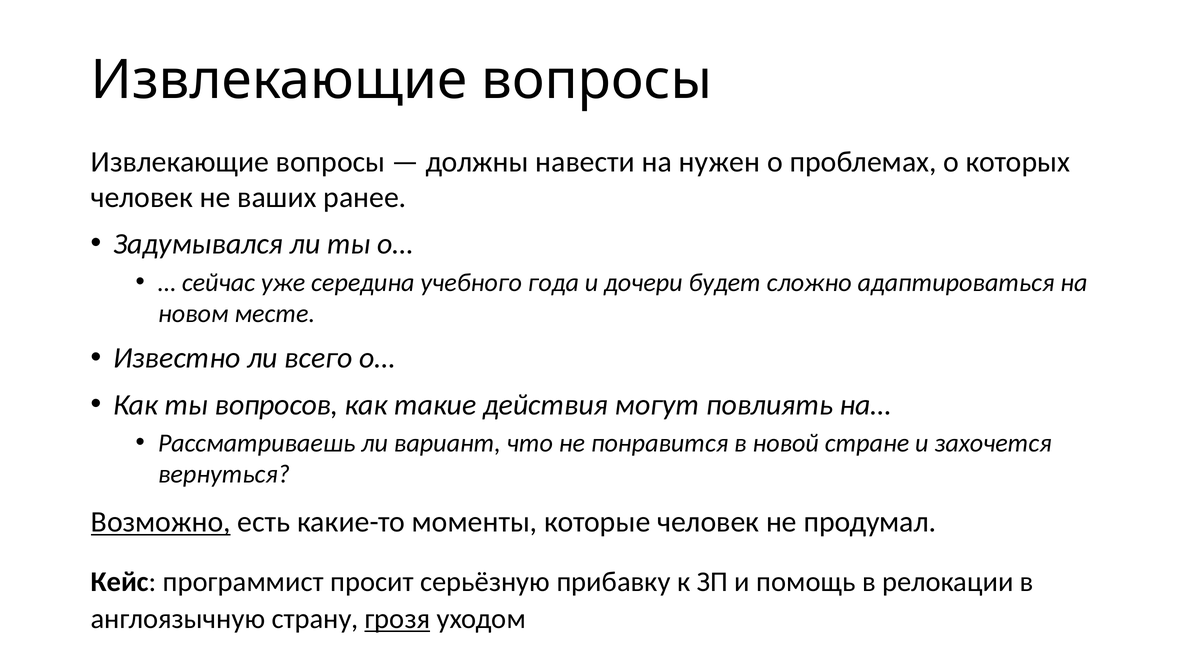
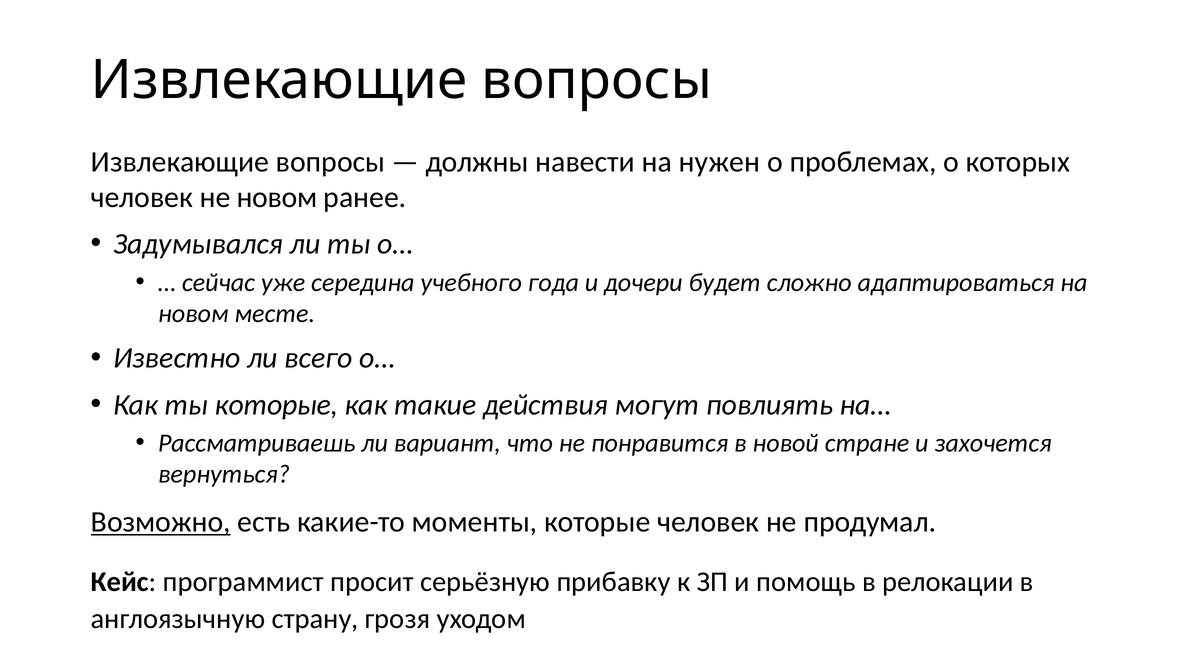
не ваших: ваших -> новом (277, 197)
ты вопросов: вопросов -> которые (277, 405)
грозя underline: present -> none (397, 619)
